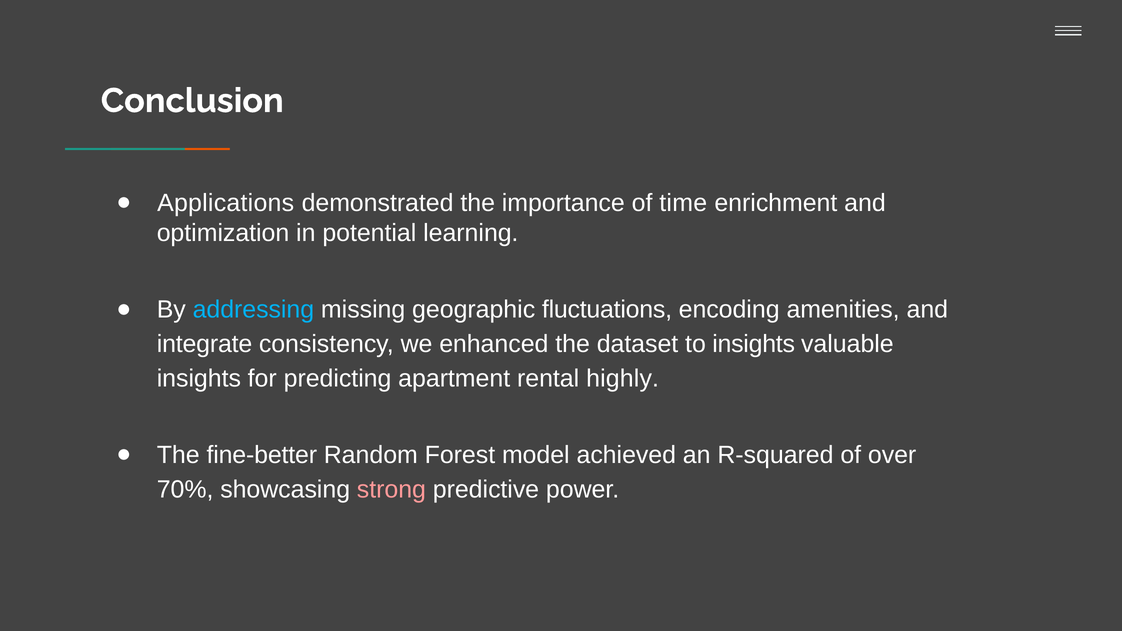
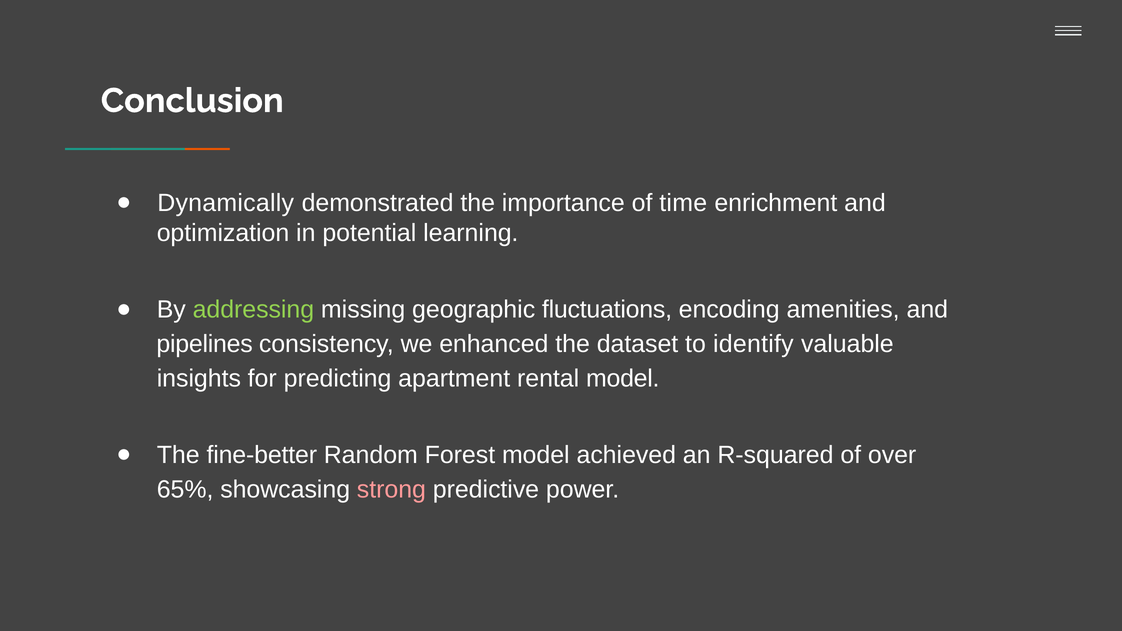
Applications: Applications -> Dynamically (226, 203)
addressing colour: light blue -> light green (253, 310)
integrate: integrate -> pipelines (205, 344)
to insights: insights -> identify (753, 344)
rental highly: highly -> model (623, 379)
70%: 70% -> 65% (185, 490)
